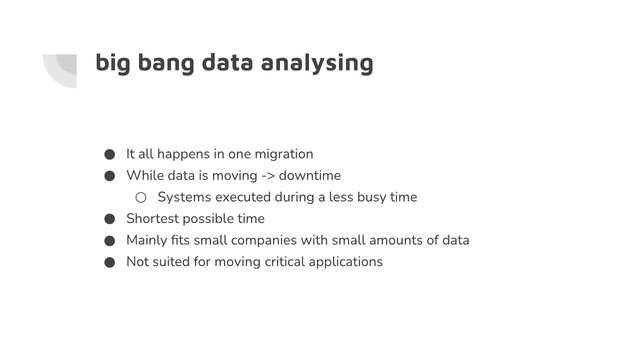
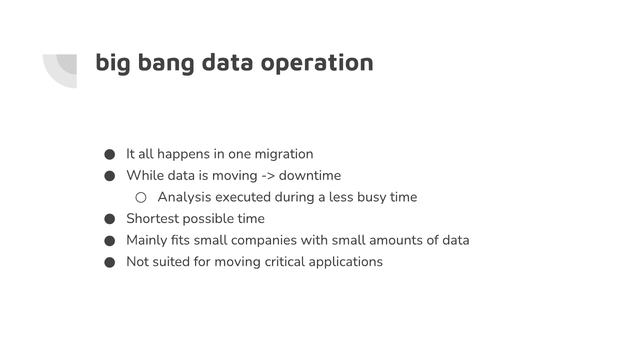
analysing: analysing -> operation (317, 62)
Systems: Systems -> Analysis (184, 197)
